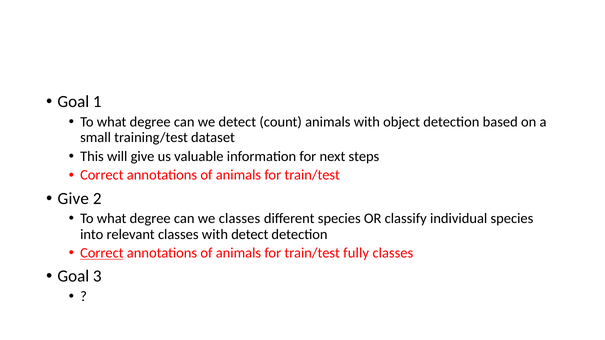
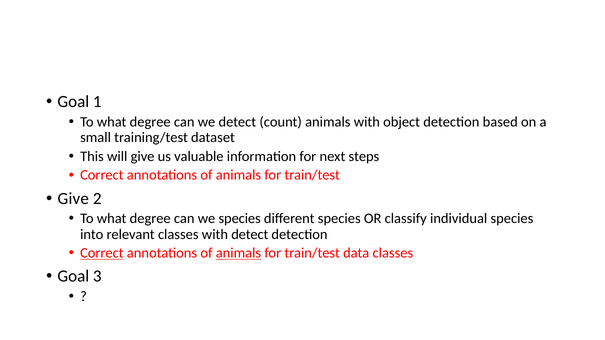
we classes: classes -> species (240, 219)
animals underline: none -> present (238, 253)
fully: fully -> data (356, 253)
